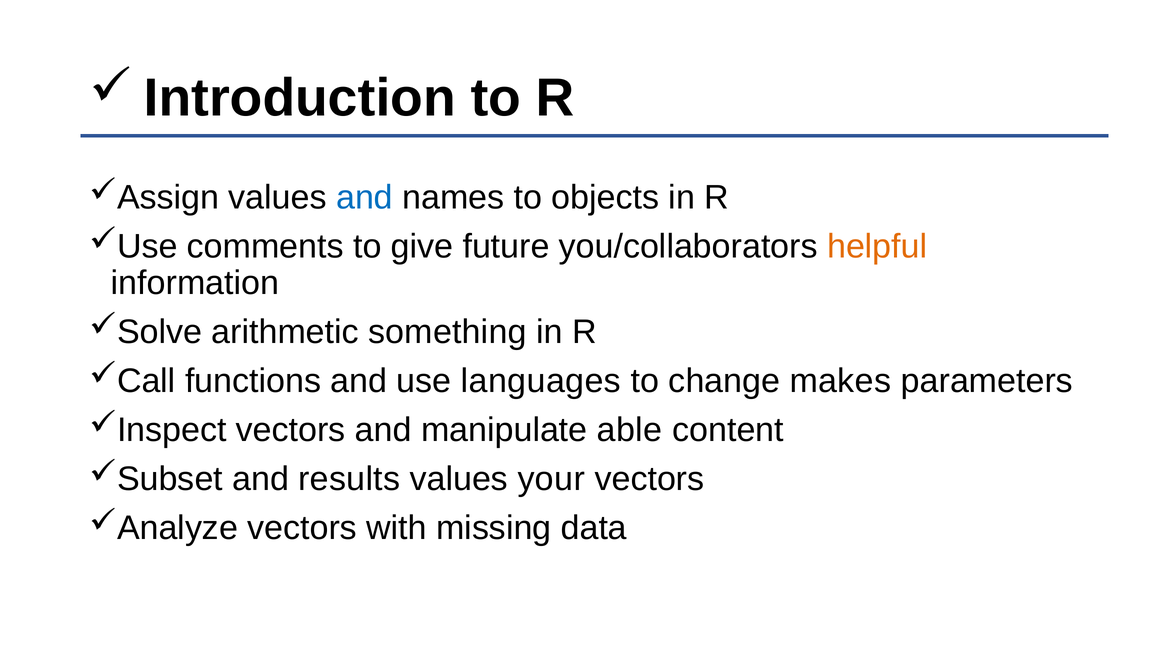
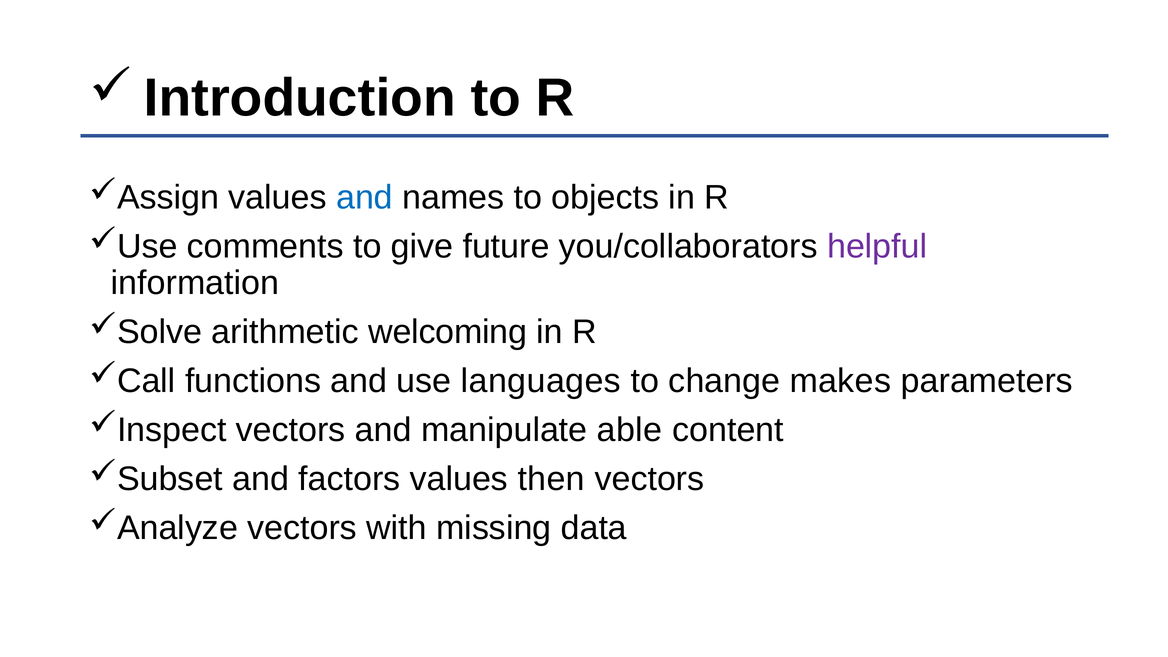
helpful colour: orange -> purple (877, 246)
something: something -> welcoming (448, 332)
results: results -> factors (349, 479)
your: your -> then (551, 479)
